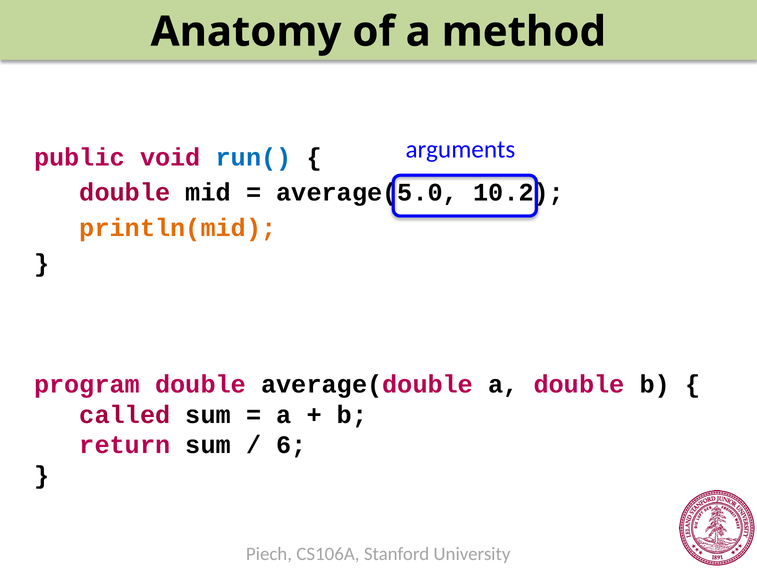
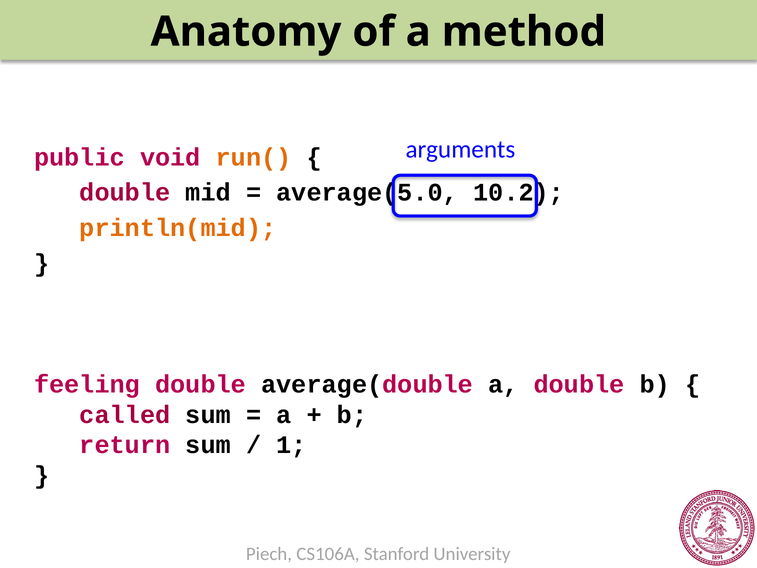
run( colour: blue -> orange (254, 157)
program: program -> feeling (87, 384)
6: 6 -> 1 (291, 445)
